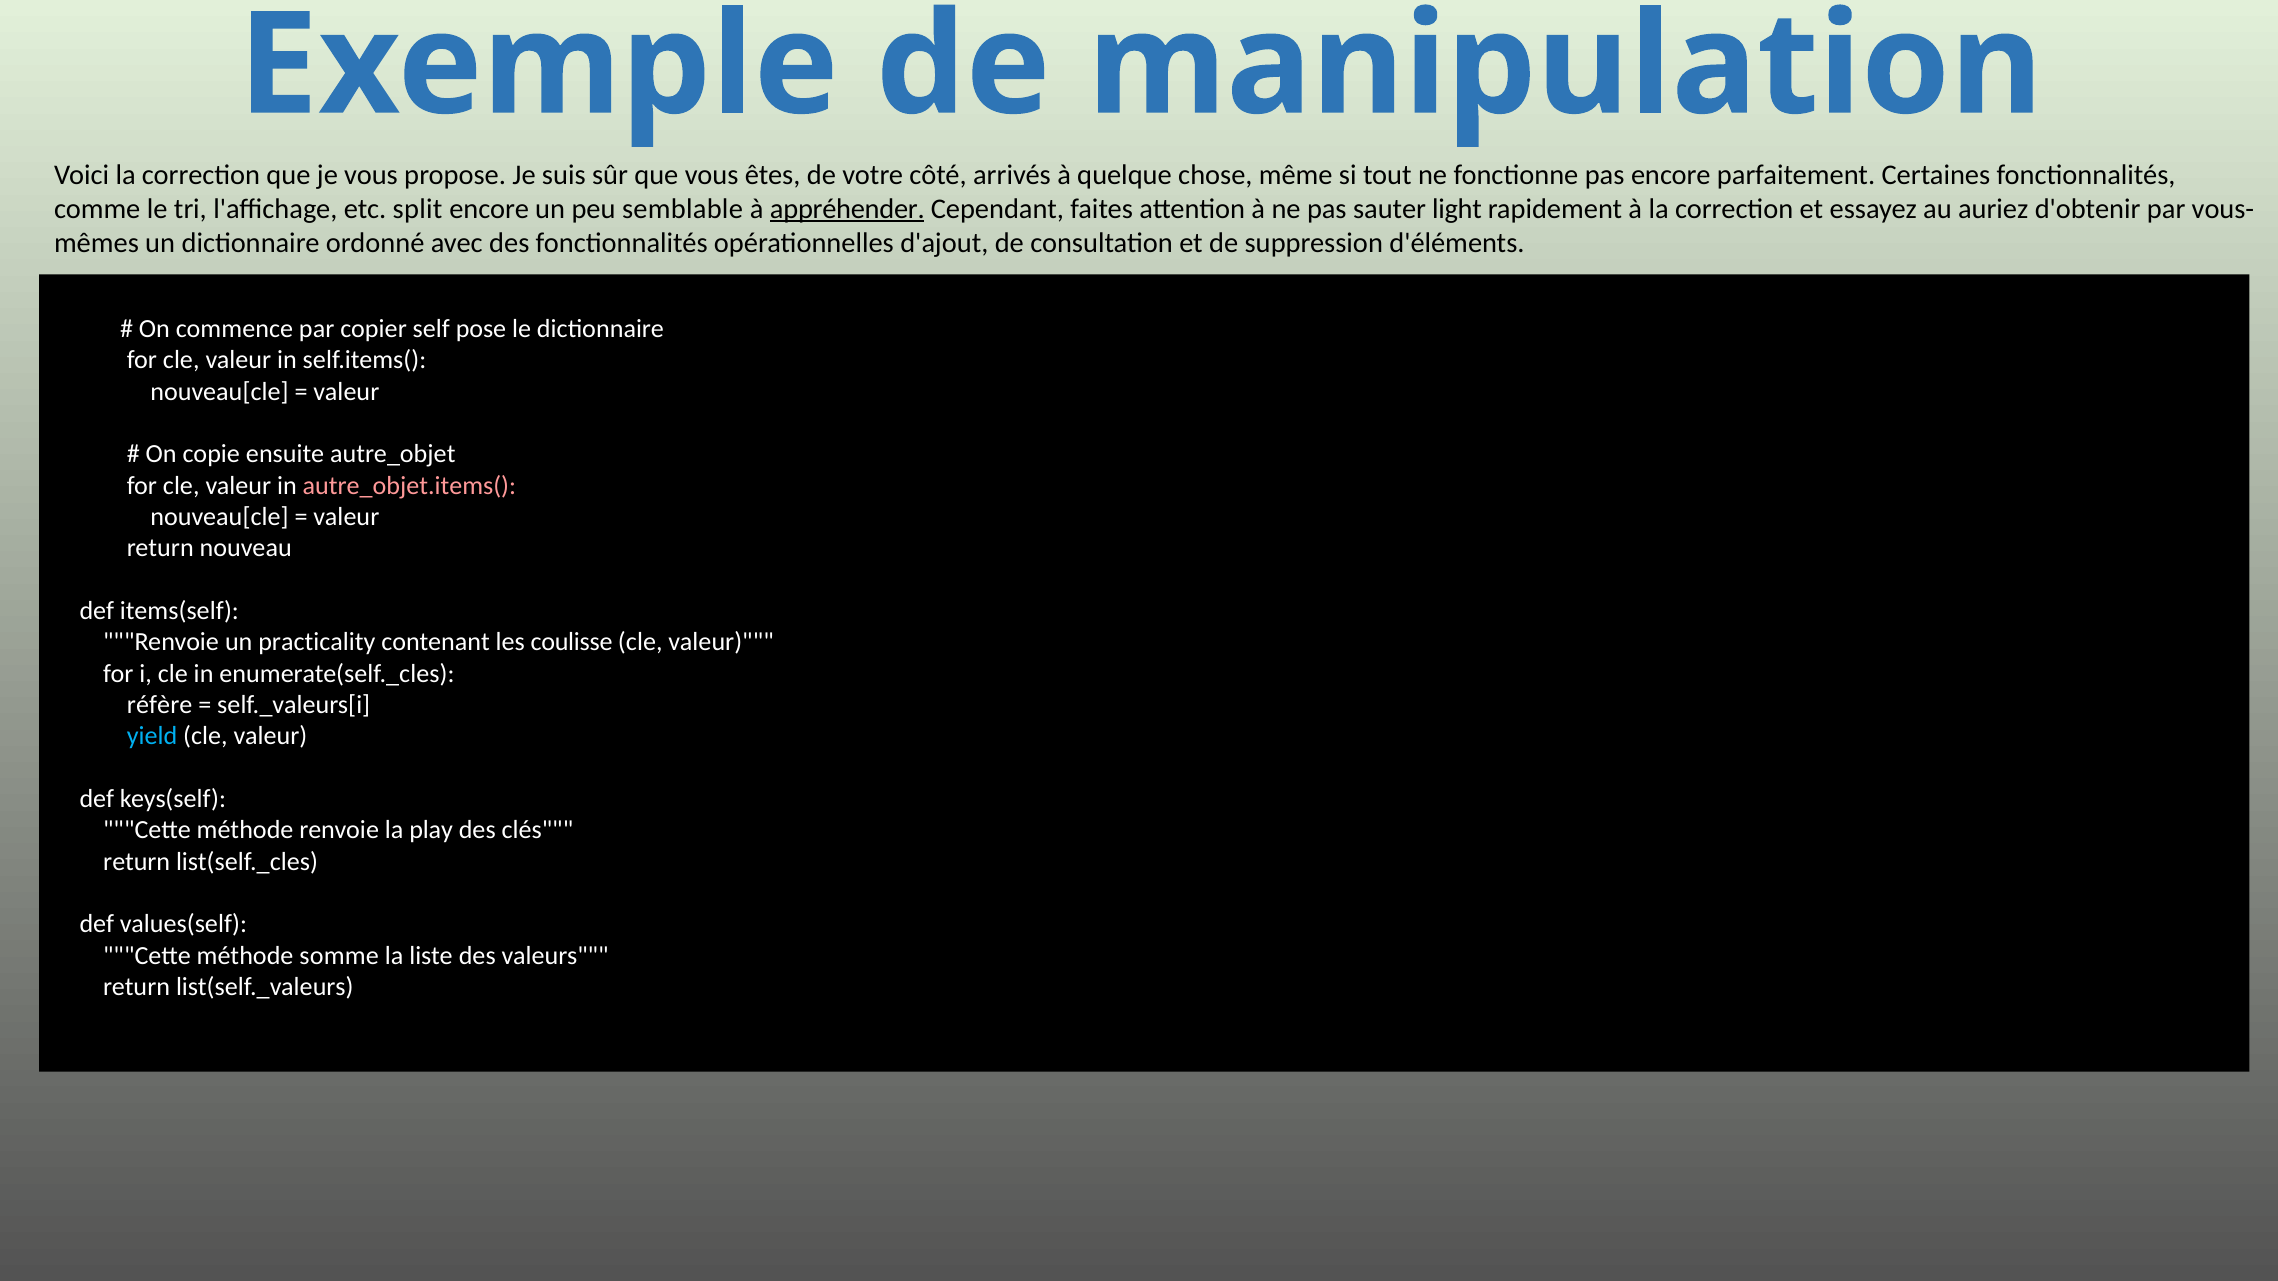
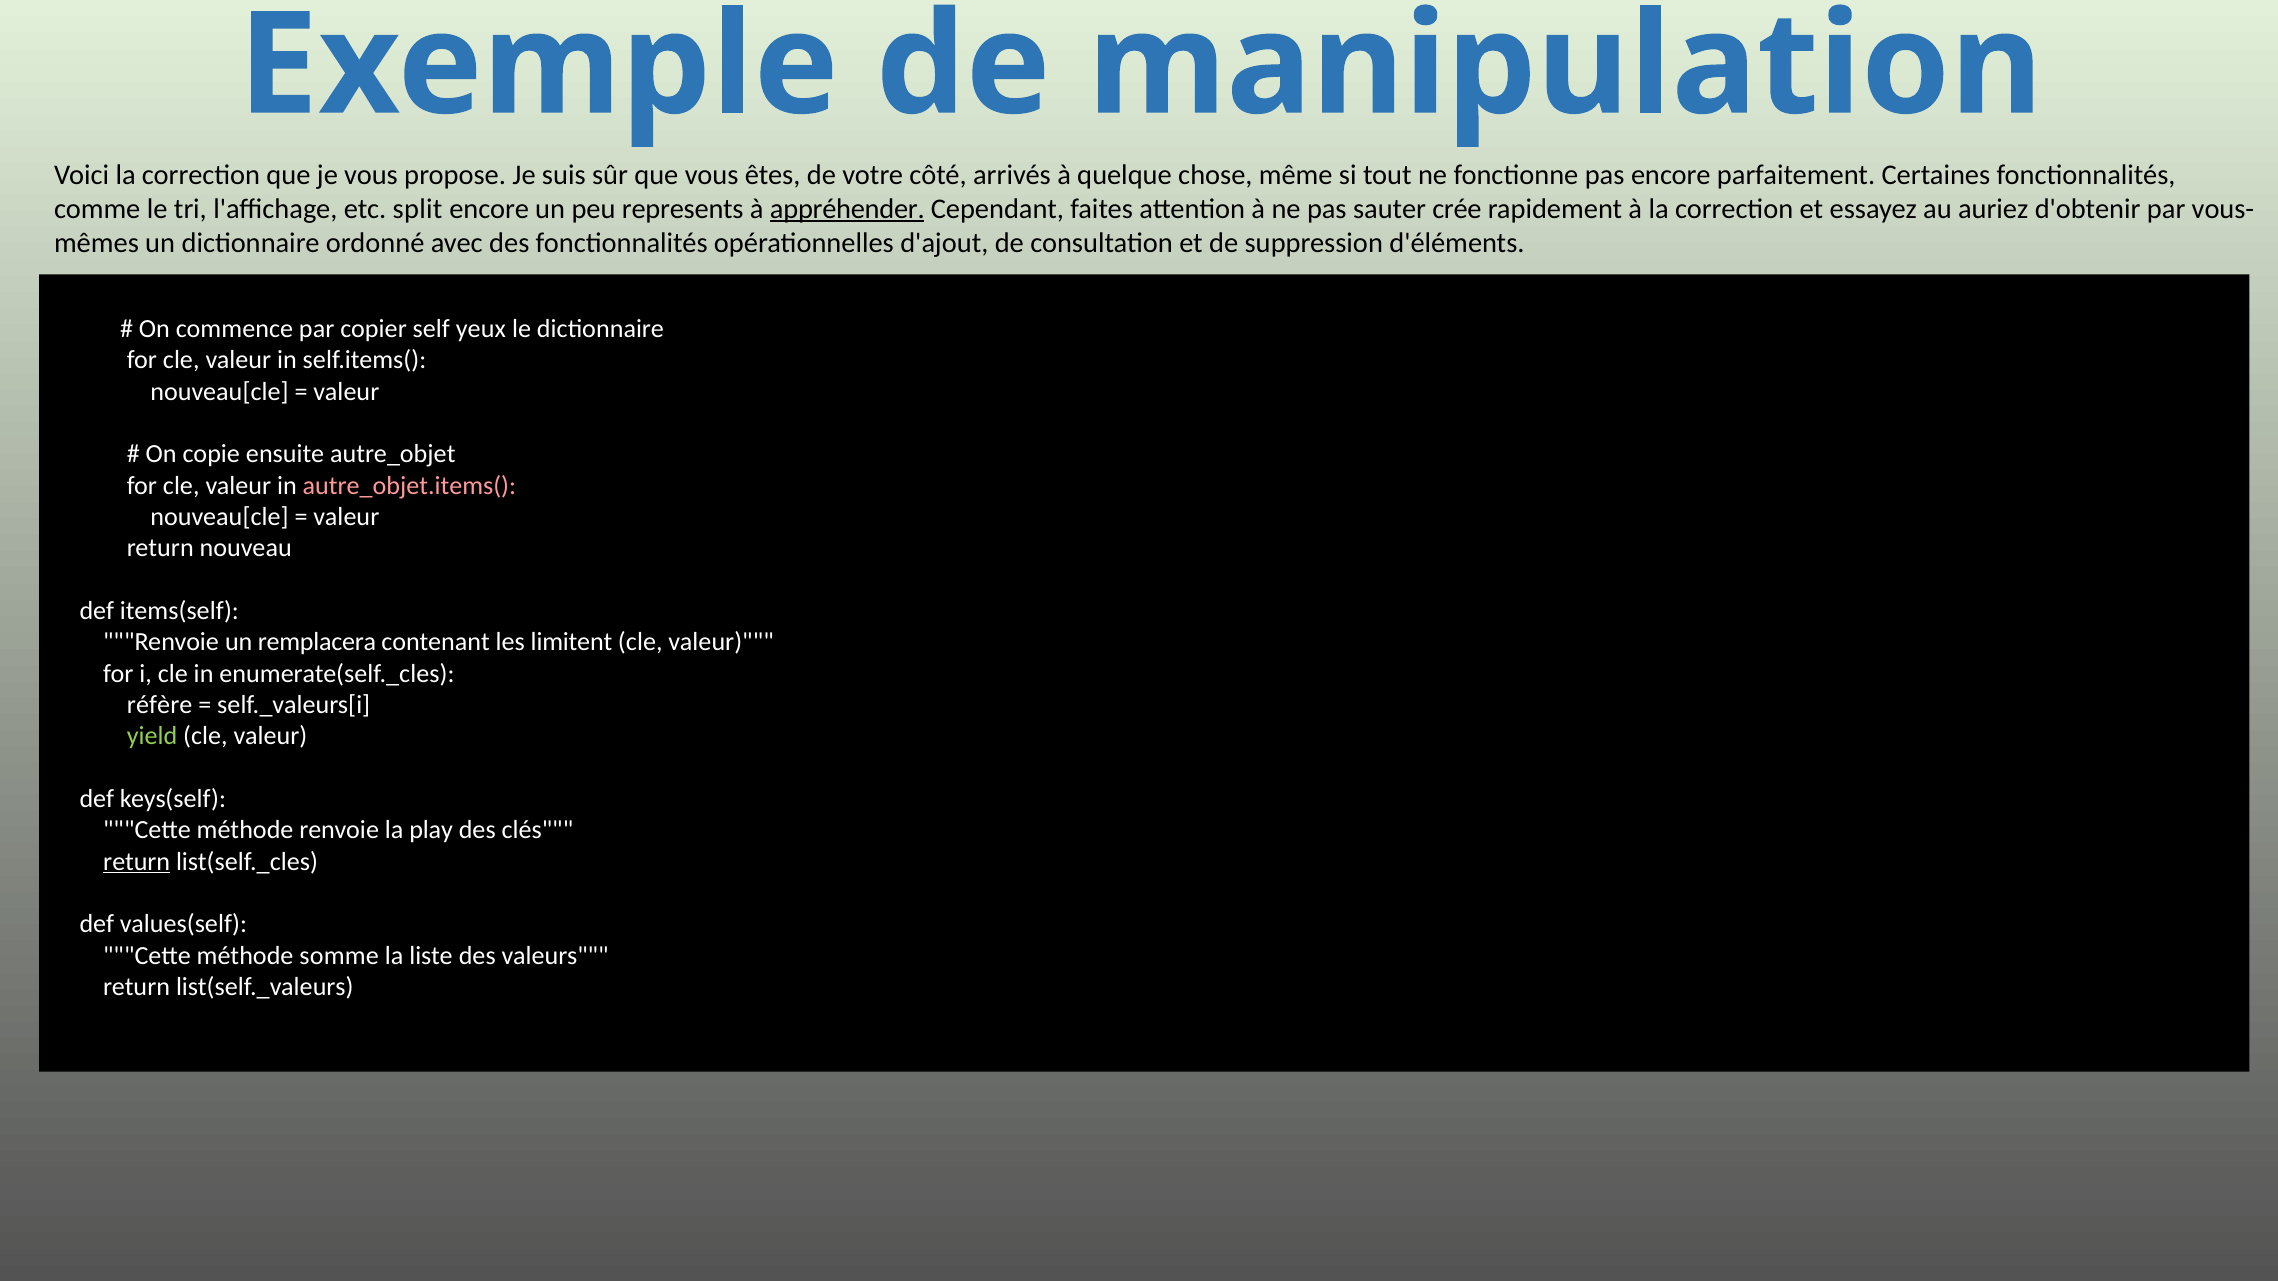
semblable: semblable -> represents (683, 209)
light: light -> crée (1457, 209)
pose: pose -> yeux (481, 329)
practicality: practicality -> remplacera (317, 642)
coulisse: coulisse -> limitent (571, 642)
yield colour: light blue -> light green (152, 736)
return underline: none -> present (137, 862)
